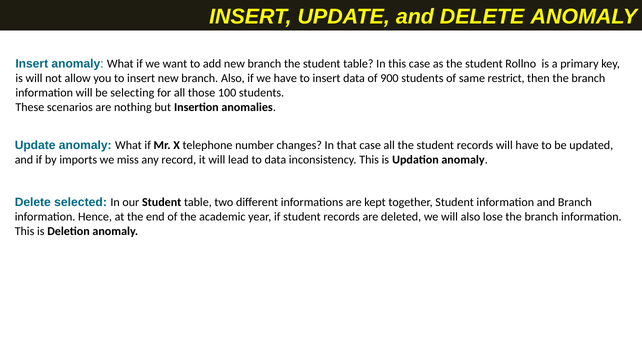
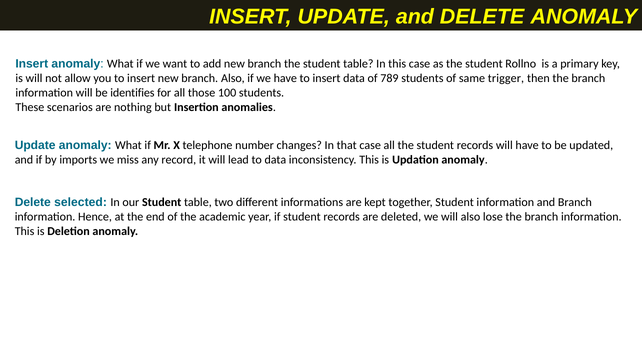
900: 900 -> 789 (389, 78)
restrict: restrict -> trigger (506, 78)
selecting: selecting -> identifies (132, 93)
